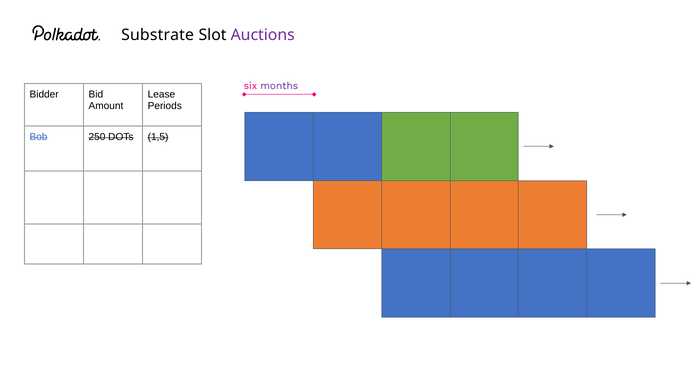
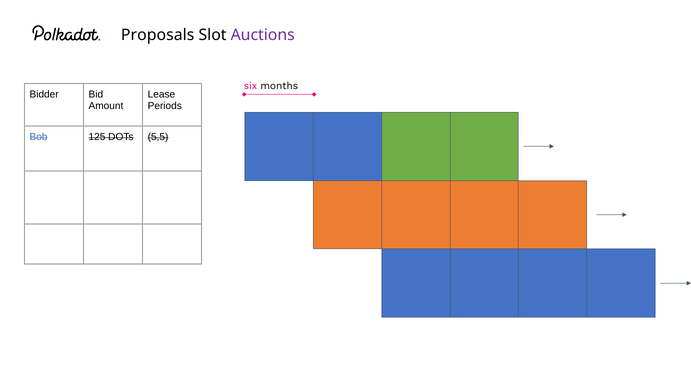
Substrate: Substrate -> Proposals (158, 35)
months colour: purple -> black (279, 86)
250: 250 -> 125 (97, 137)
1,5: 1,5 -> 5,5 (158, 137)
